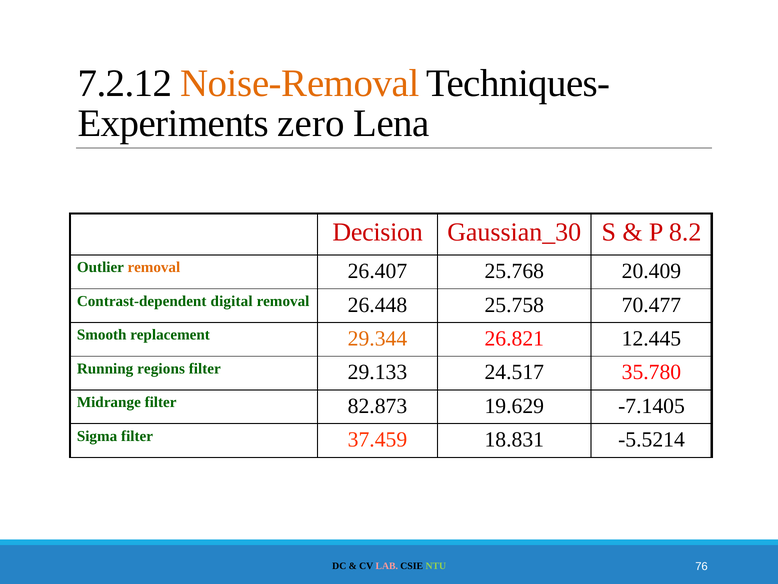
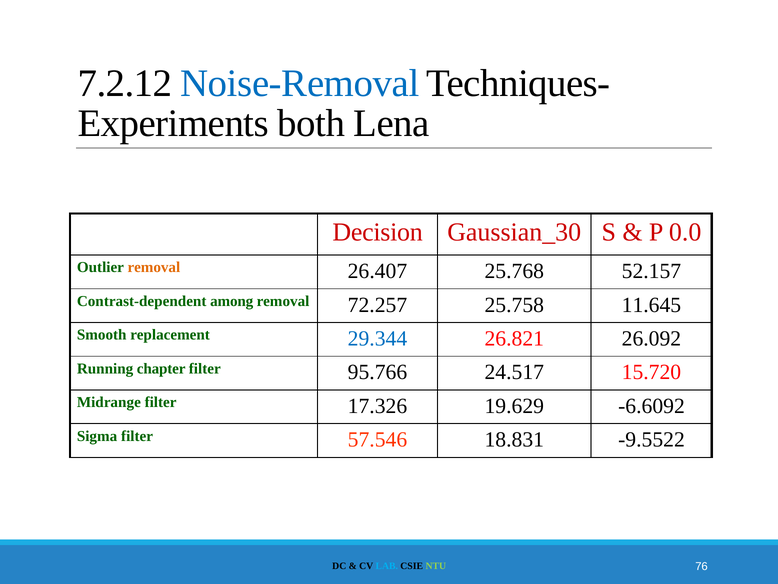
Noise-Removal colour: orange -> blue (300, 83)
zero: zero -> both (311, 123)
8.2: 8.2 -> 0.0 (685, 232)
20.409: 20.409 -> 52.157 (651, 271)
digital: digital -> among (232, 301)
26.448: 26.448 -> 72.257 (377, 305)
70.477: 70.477 -> 11.645 (651, 305)
29.344 colour: orange -> blue (377, 338)
12.445: 12.445 -> 26.092 (651, 338)
regions: regions -> chapter (161, 368)
29.133: 29.133 -> 95.766 (377, 372)
35.780: 35.780 -> 15.720 (651, 372)
82.873: 82.873 -> 17.326 (377, 406)
-7.1405: -7.1405 -> -6.6092 (651, 406)
37.459: 37.459 -> 57.546 (377, 439)
-5.5214: -5.5214 -> -9.5522 (651, 439)
LAB colour: pink -> light blue (387, 566)
